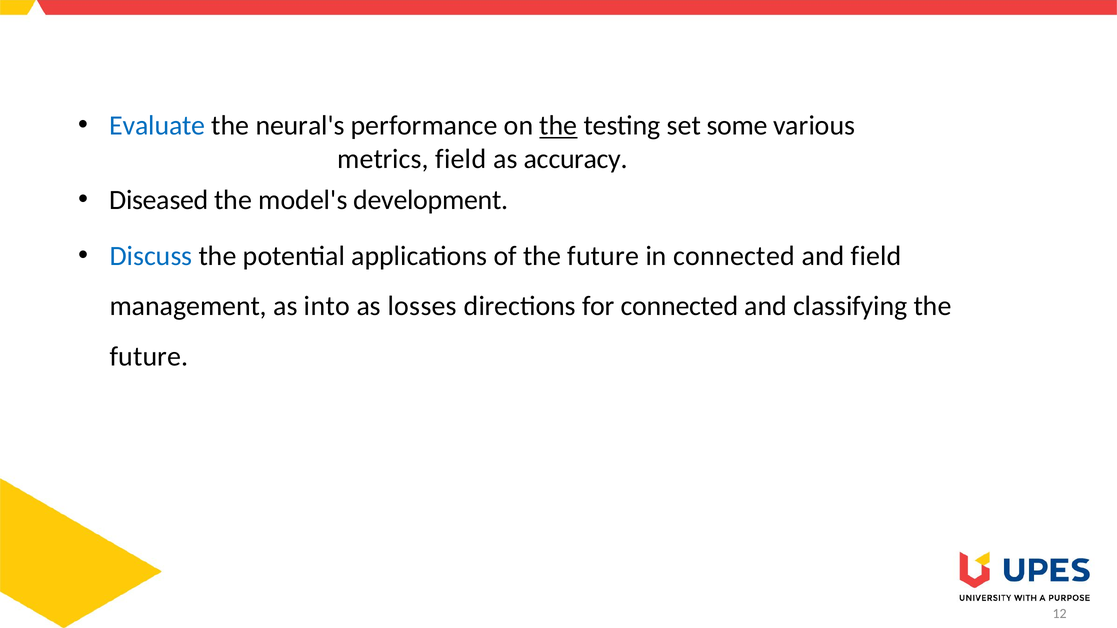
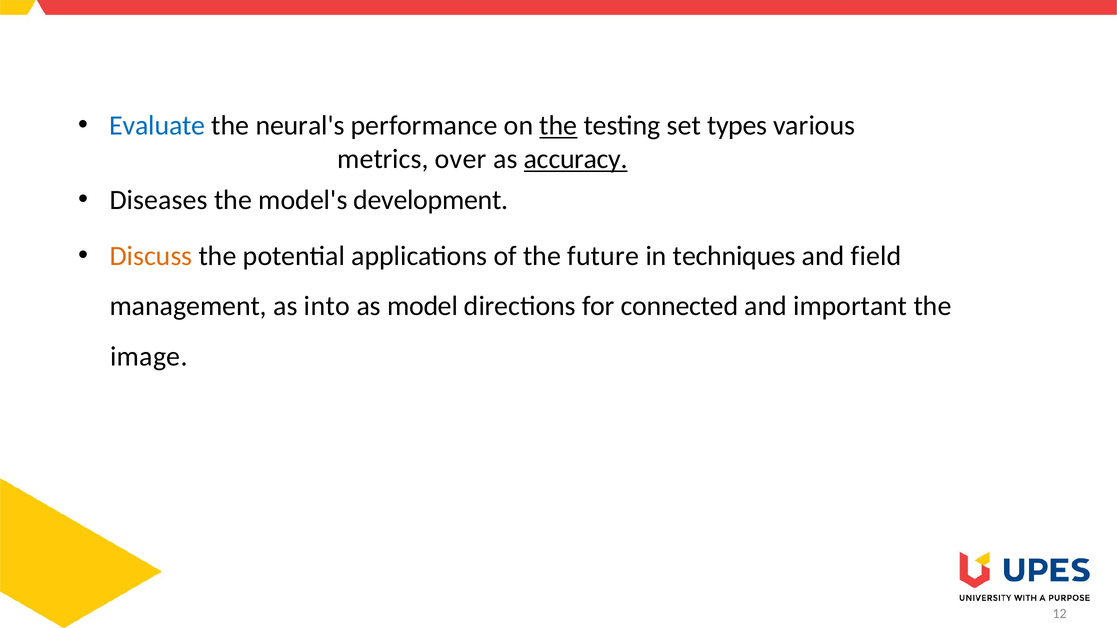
some: some -> types (737, 126)
metrics field: field -> over (461, 159)
accuracy underline: none -> present (576, 159)
Diseased: Diseased -> Diseases (159, 200)
Discuss colour: blue -> orange (151, 256)
in connected: connected -> techniques (734, 256)
losses: losses -> model (423, 306)
classifying: classifying -> important (850, 306)
future: future -> image (149, 357)
